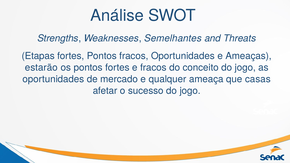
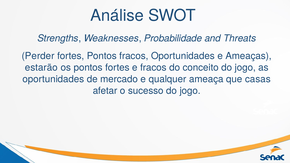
Semelhantes: Semelhantes -> Probabilidade (173, 38)
Etapas: Etapas -> Perder (38, 56)
